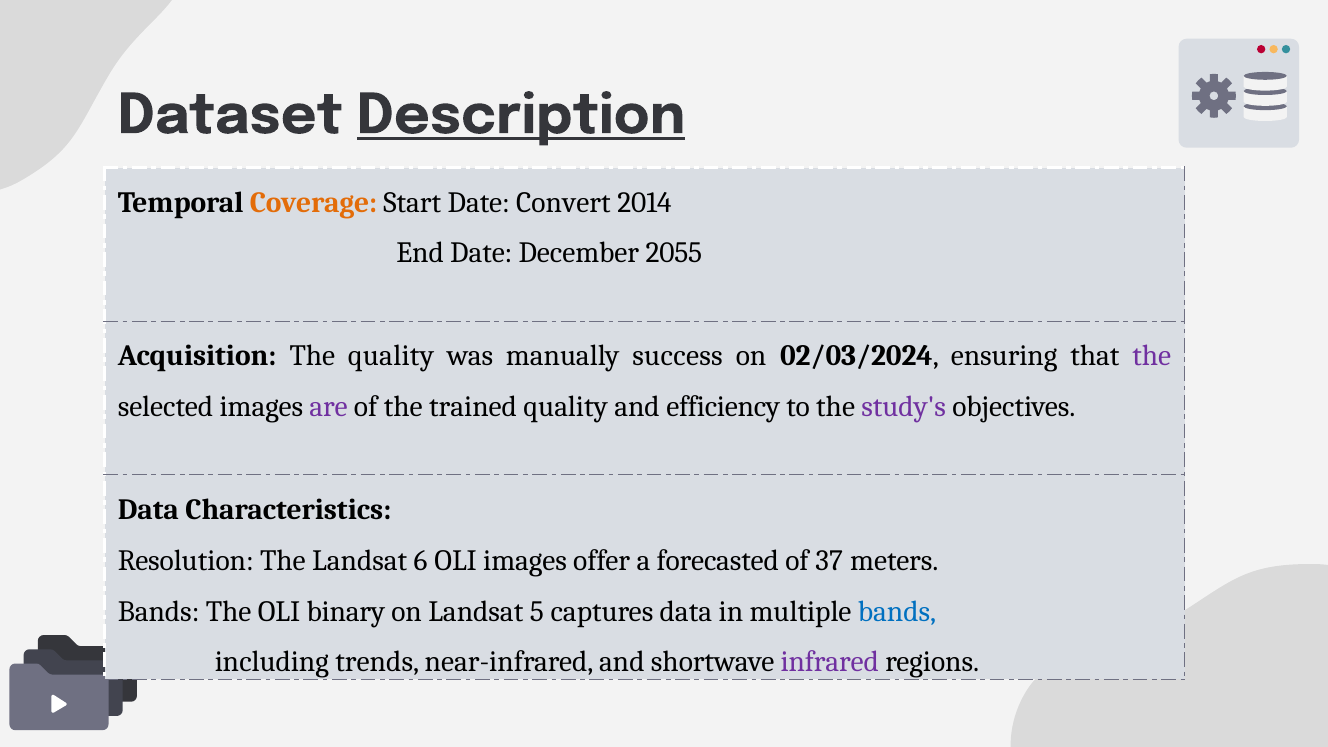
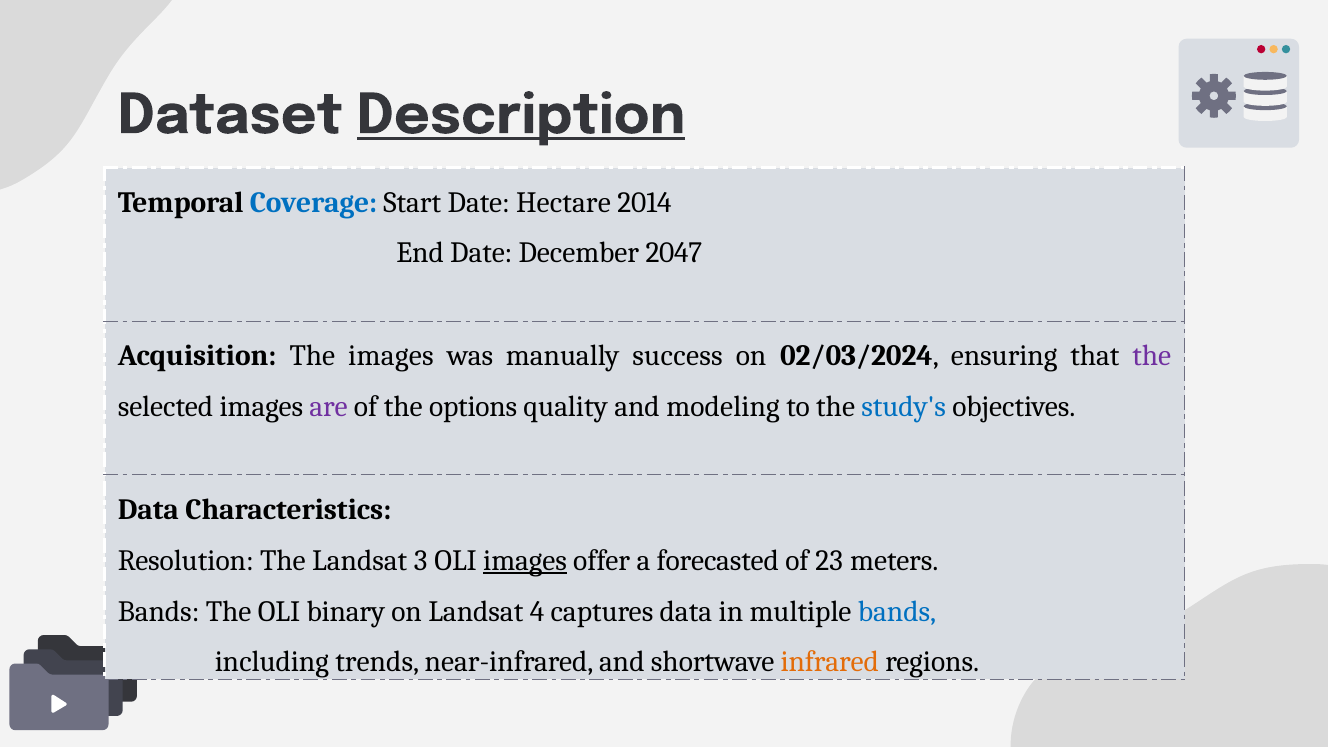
Coverage colour: orange -> blue (314, 202)
Convert: Convert -> Hectare (563, 202)
2055: 2055 -> 2047 (674, 253)
The quality: quality -> images (391, 356)
trained: trained -> options (473, 407)
efficiency: efficiency -> modeling (723, 407)
study's colour: purple -> blue (904, 407)
6: 6 -> 3 (421, 560)
images underline: none -> present (525, 560)
37: 37 -> 23 (829, 560)
5: 5 -> 4 (537, 611)
infrared colour: purple -> orange (830, 662)
